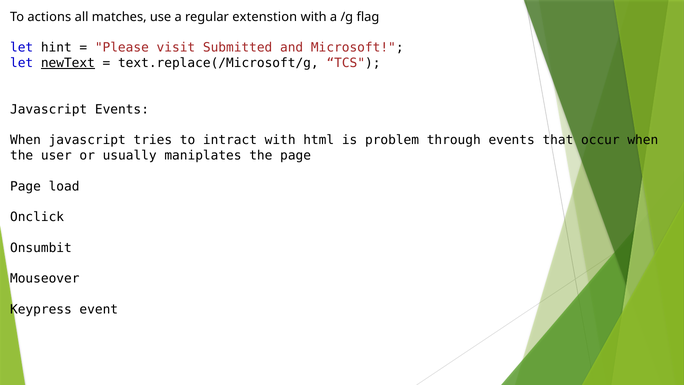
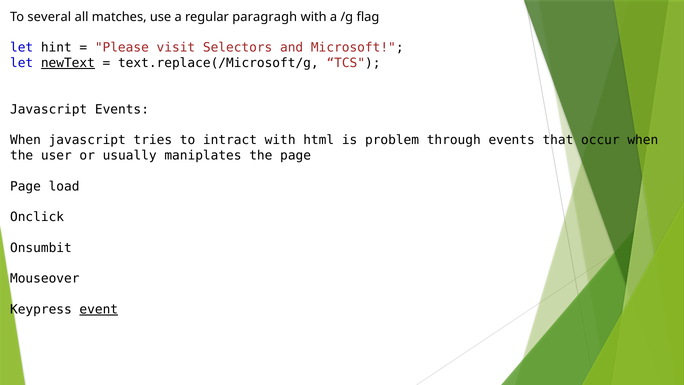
actions: actions -> several (49, 17)
extenstion: extenstion -> paragragh (265, 17)
Submitted: Submitted -> Selectors (238, 48)
event underline: none -> present (99, 309)
